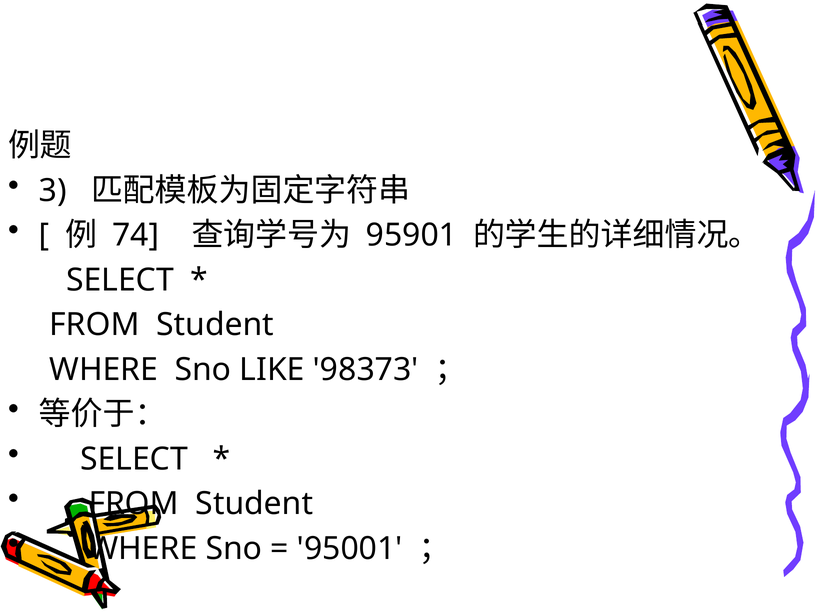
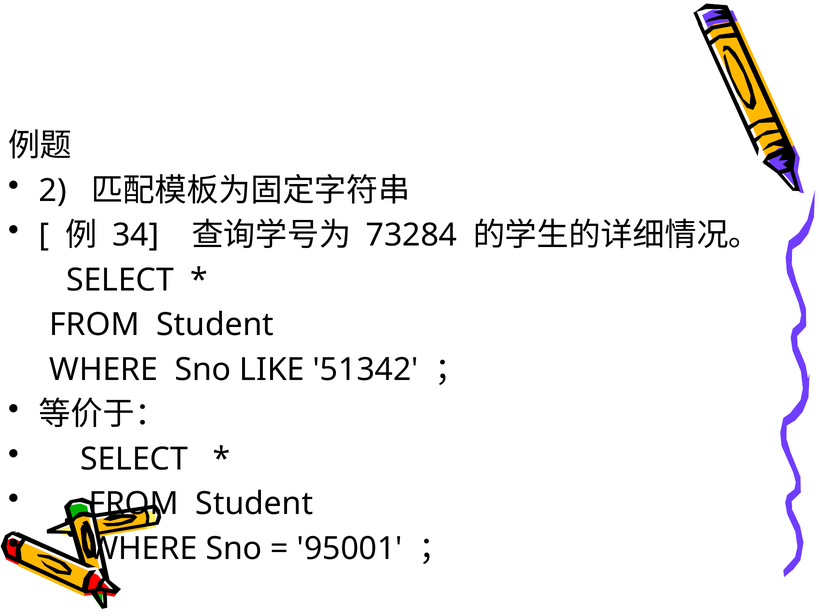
3: 3 -> 2 (53, 191)
74: 74 -> 34 (136, 236)
95901: 95901 -> 73284 (412, 236)
98373: 98373 -> 51342 (366, 370)
